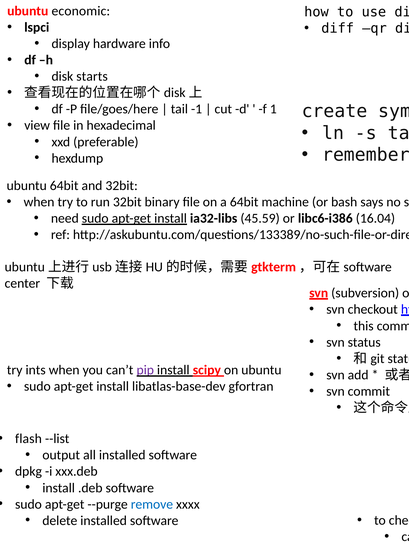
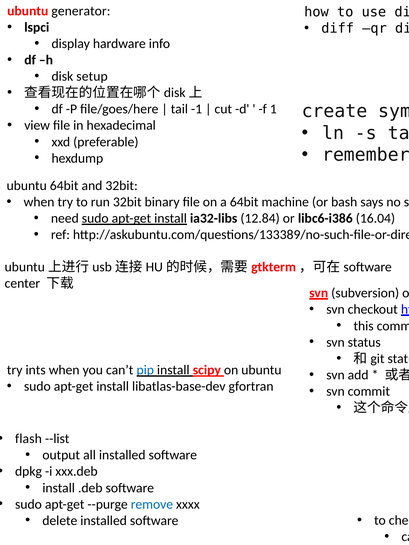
economic: economic -> generator (81, 11)
starts: starts -> setup (92, 76)
45.59: 45.59 -> 12.84 (260, 218)
pip colour: purple -> blue (145, 370)
